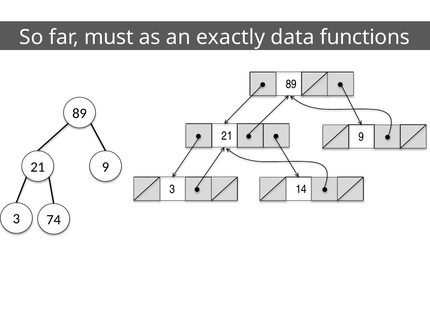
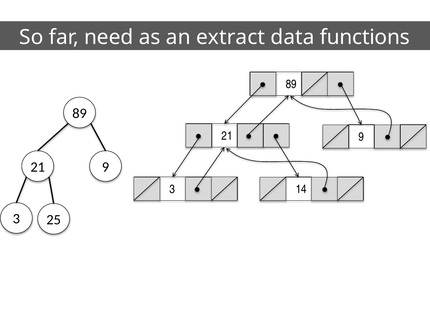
must: must -> need (109, 37)
exactly: exactly -> extract (231, 37)
74: 74 -> 25 (54, 220)
